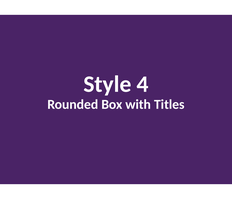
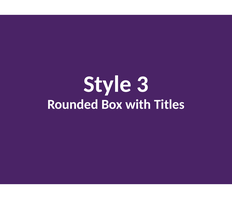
4: 4 -> 3 (143, 84)
